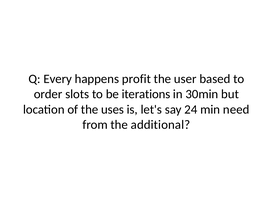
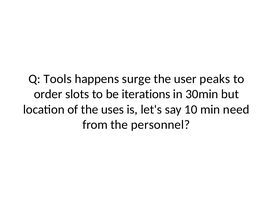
Every: Every -> Tools (58, 79)
profit: profit -> surge (136, 79)
based: based -> peaks (215, 79)
24: 24 -> 10 (191, 110)
additional: additional -> personnel (160, 125)
